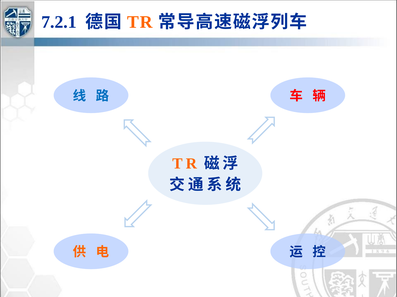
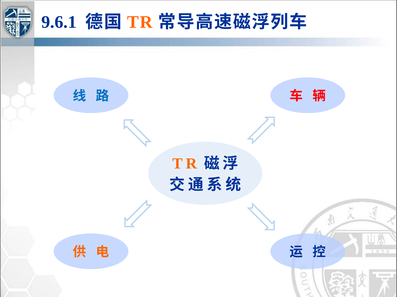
7.2.1: 7.2.1 -> 9.6.1 (59, 22)
